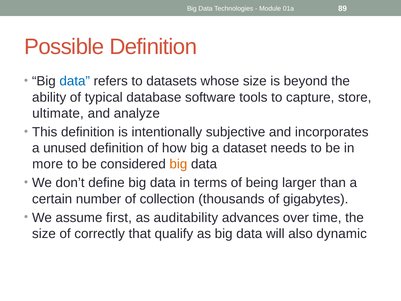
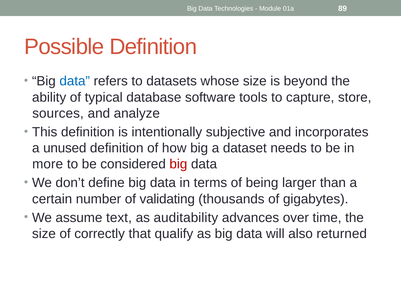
ultimate: ultimate -> sources (58, 113)
big colour: orange -> red (178, 164)
collection: collection -> validating (167, 199)
first: first -> text (119, 217)
dynamic: dynamic -> returned (342, 234)
